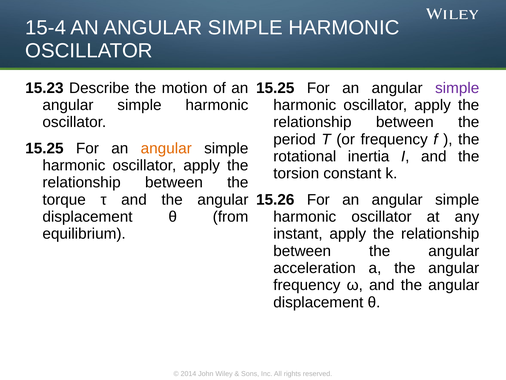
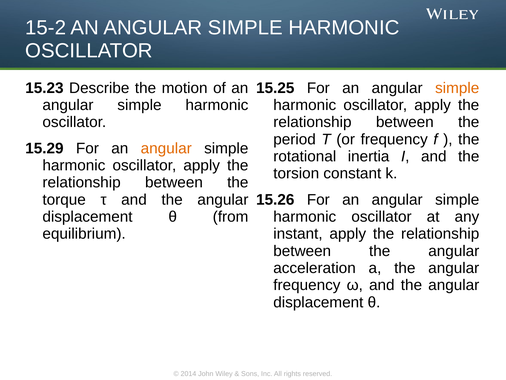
15-4: 15-4 -> 15-2 (46, 28)
simple colour: purple -> orange (457, 88)
15.25: 15.25 -> 15.29 (44, 148)
